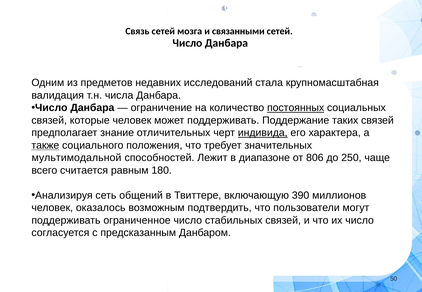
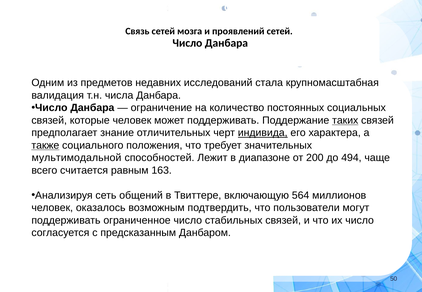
связанными: связанными -> проявлений (238, 31)
постоянных underline: present -> none (296, 108)
таких underline: none -> present (345, 121)
806: 806 -> 200 (315, 158)
250: 250 -> 494 (351, 158)
180: 180 -> 163 (162, 171)
390: 390 -> 564 (301, 196)
